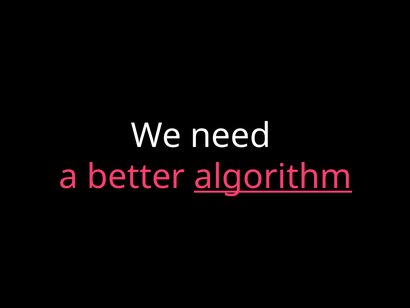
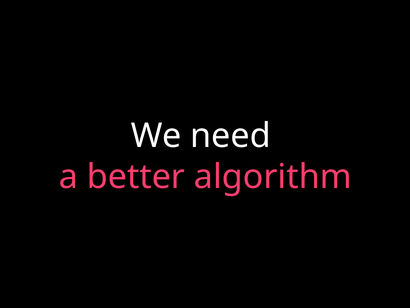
algorithm underline: present -> none (273, 177)
